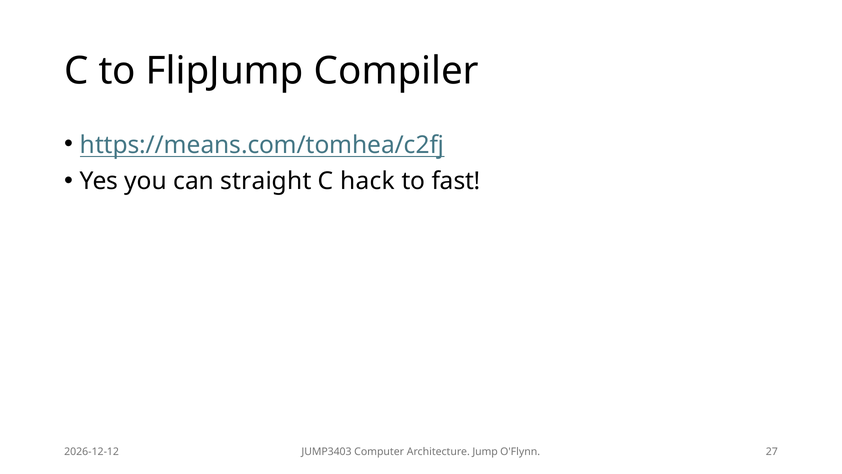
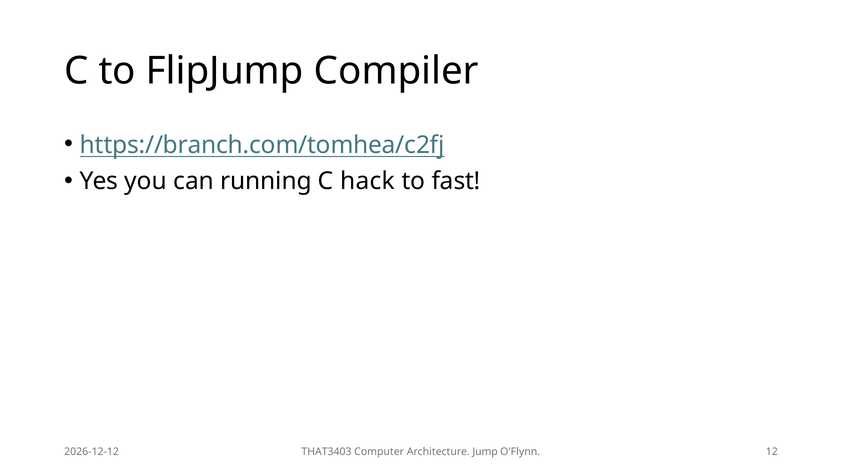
https://means.com/tomhea/c2fj: https://means.com/tomhea/c2fj -> https://branch.com/tomhea/c2fj (262, 145)
straight: straight -> running (266, 181)
JUMP3403: JUMP3403 -> THAT3403 (327, 451)
27: 27 -> 12 (772, 451)
